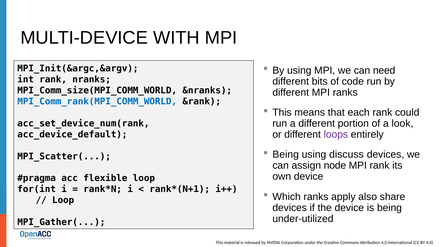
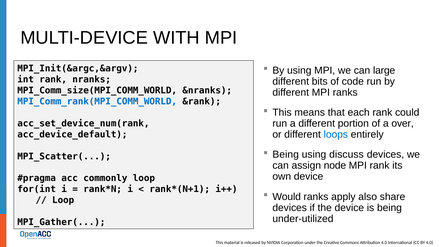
need: need -> large (384, 70)
look: look -> over (403, 123)
loops colour: purple -> blue (336, 134)
flexible: flexible -> commonly (105, 178)
Which: Which -> Would (287, 197)
